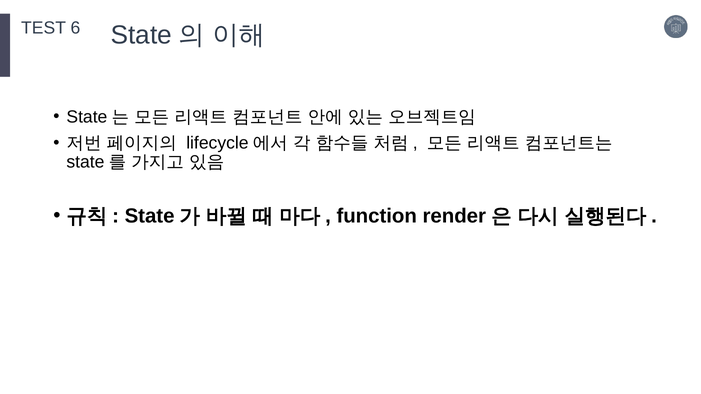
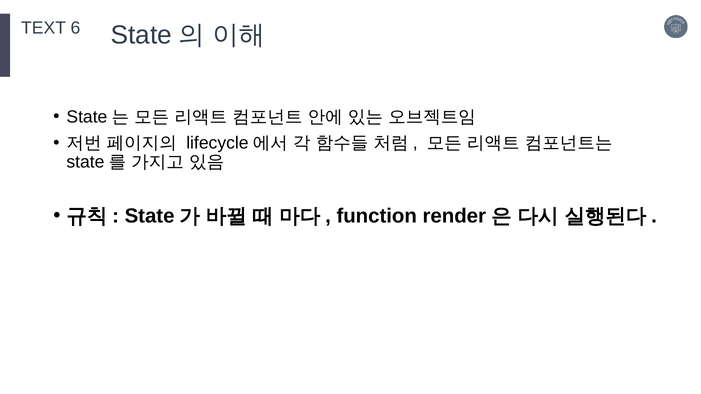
TEST: TEST -> TEXT (43, 28)
